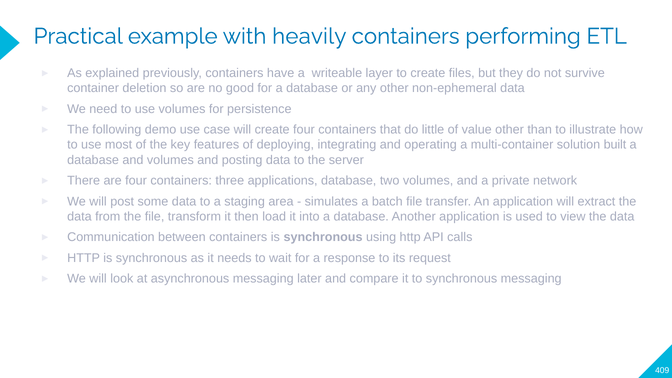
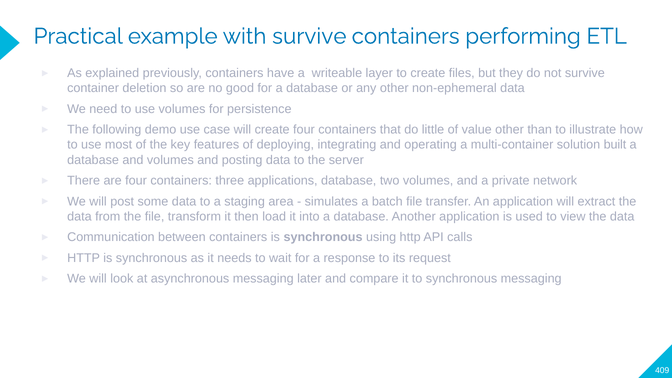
with heavily: heavily -> survive (309, 36)
